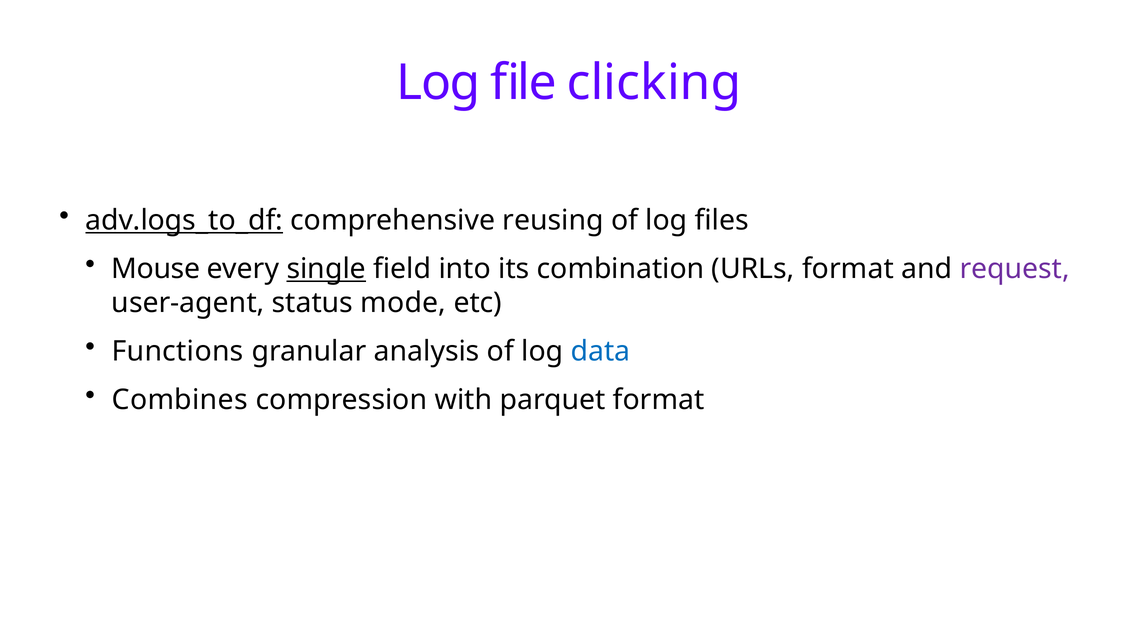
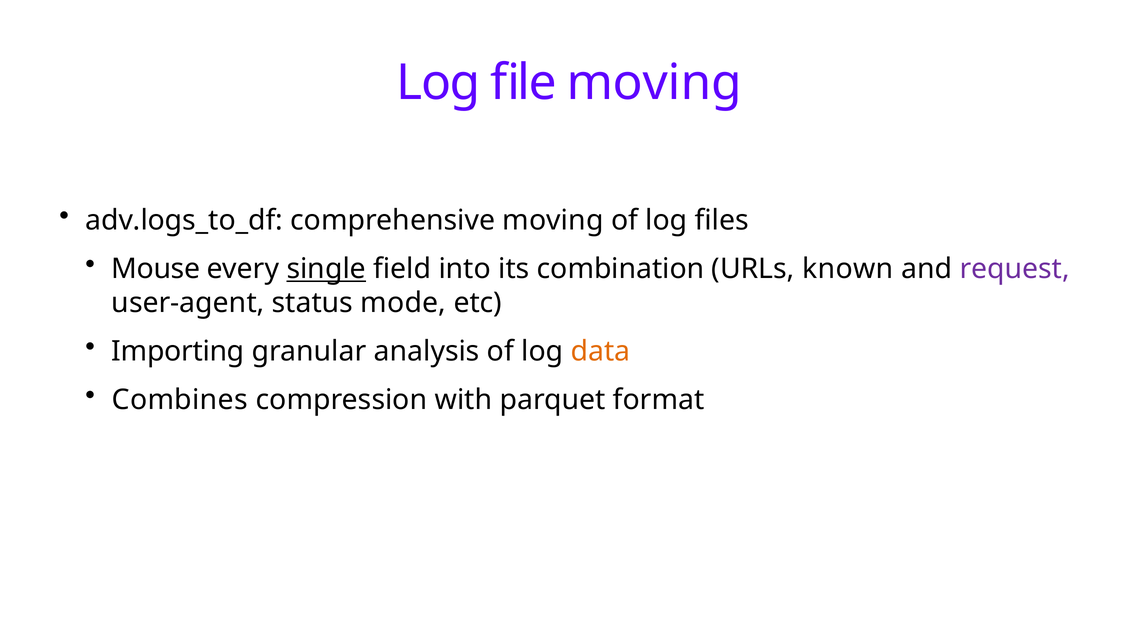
file clicking: clicking -> moving (654, 83)
adv.logs_to_df underline: present -> none (184, 221)
comprehensive reusing: reusing -> moving (553, 221)
URLs format: format -> known (848, 269)
Functions: Functions -> Importing (178, 351)
data colour: blue -> orange (601, 351)
